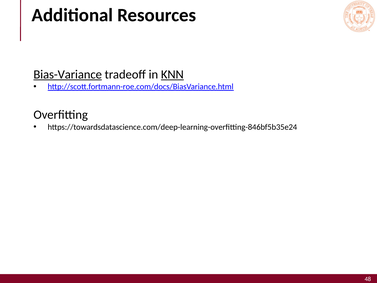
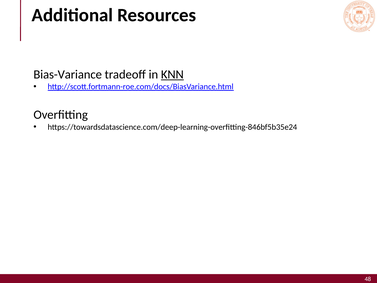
Bias-Variance underline: present -> none (68, 74)
